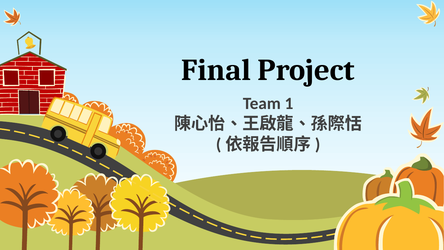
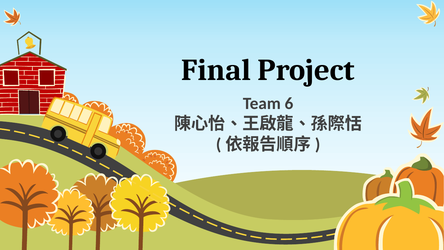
1: 1 -> 6 (289, 103)
